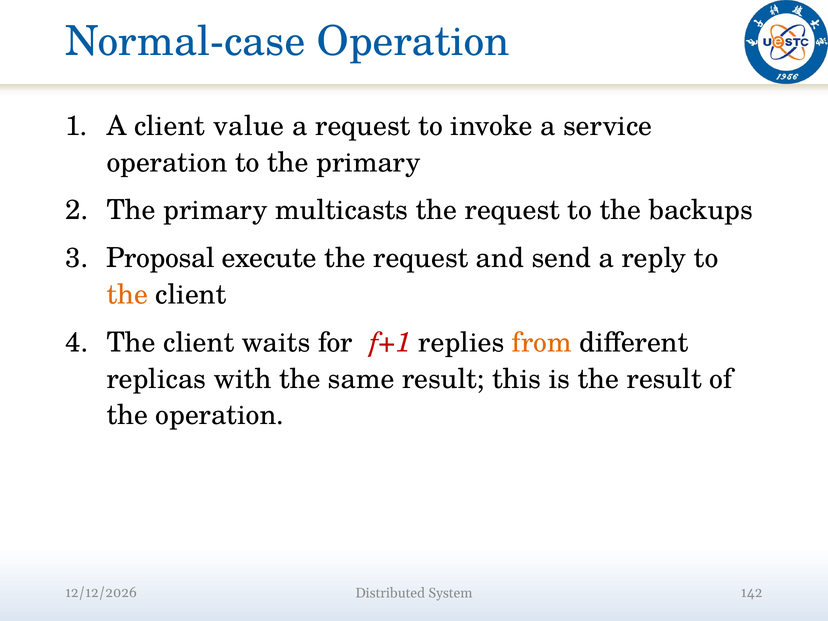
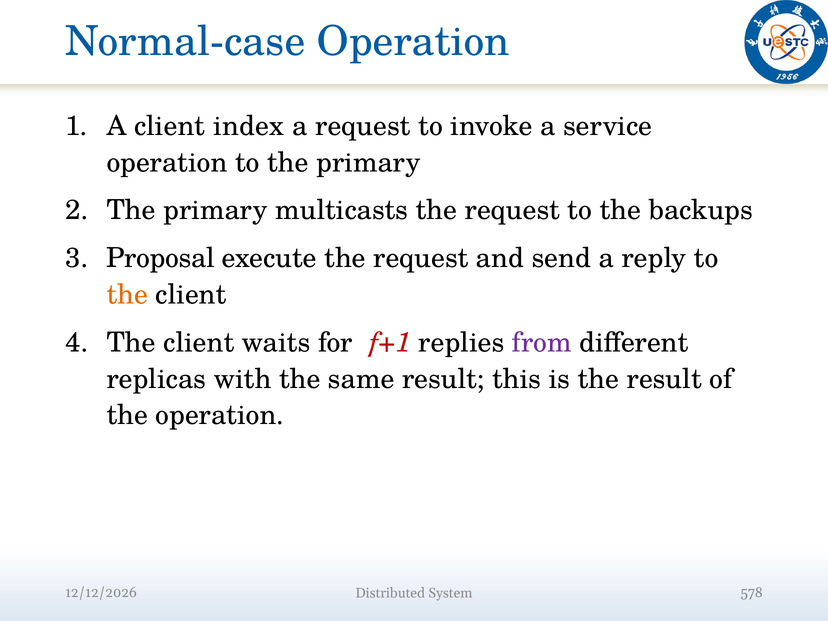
value: value -> index (249, 126)
from colour: orange -> purple (542, 343)
142: 142 -> 578 (752, 593)
